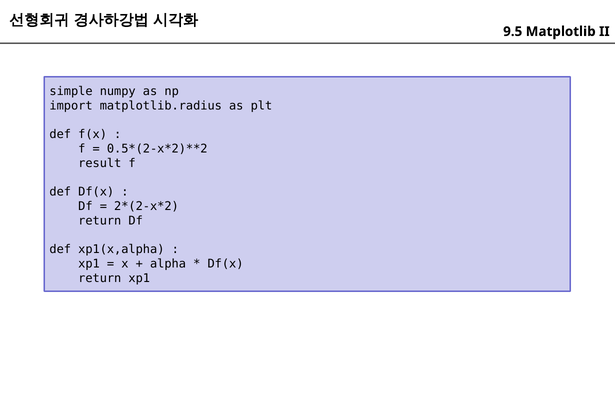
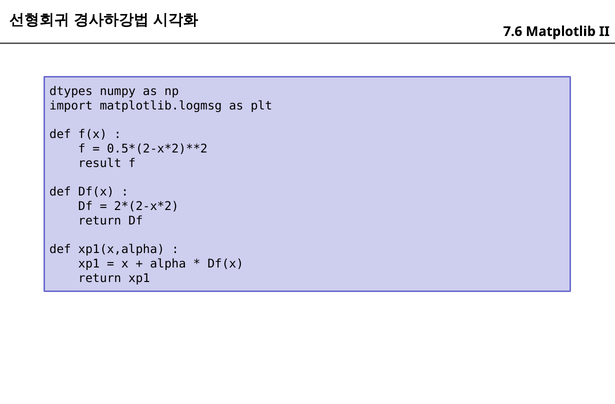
9.5: 9.5 -> 7.6 (513, 32)
simple: simple -> dtypes (71, 91)
matplotlib.radius: matplotlib.radius -> matplotlib.logmsg (161, 106)
